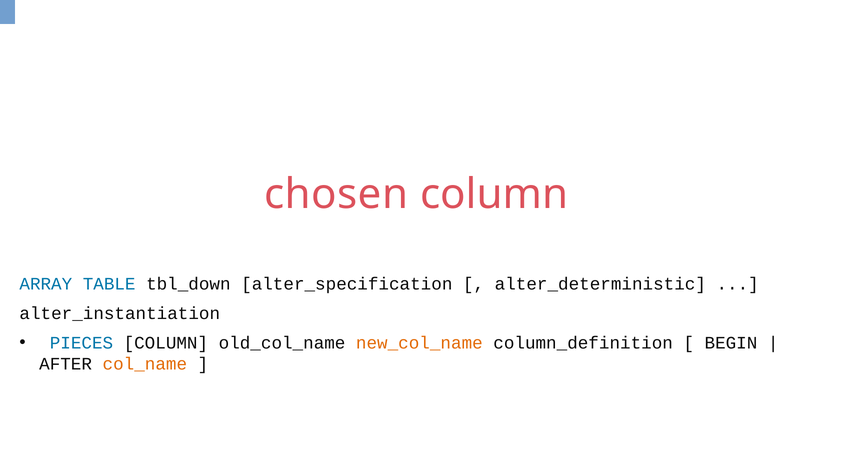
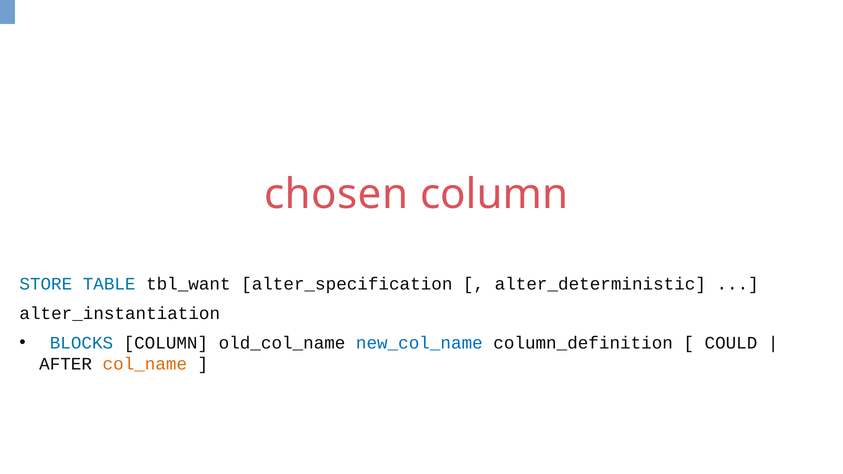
ARRAY: ARRAY -> STORE (46, 284)
tbl_down: tbl_down -> tbl_want (188, 284)
PIECES: PIECES -> BLOCKS (81, 343)
new_col_name colour: orange -> blue (419, 343)
BEGIN: BEGIN -> COULD (731, 343)
